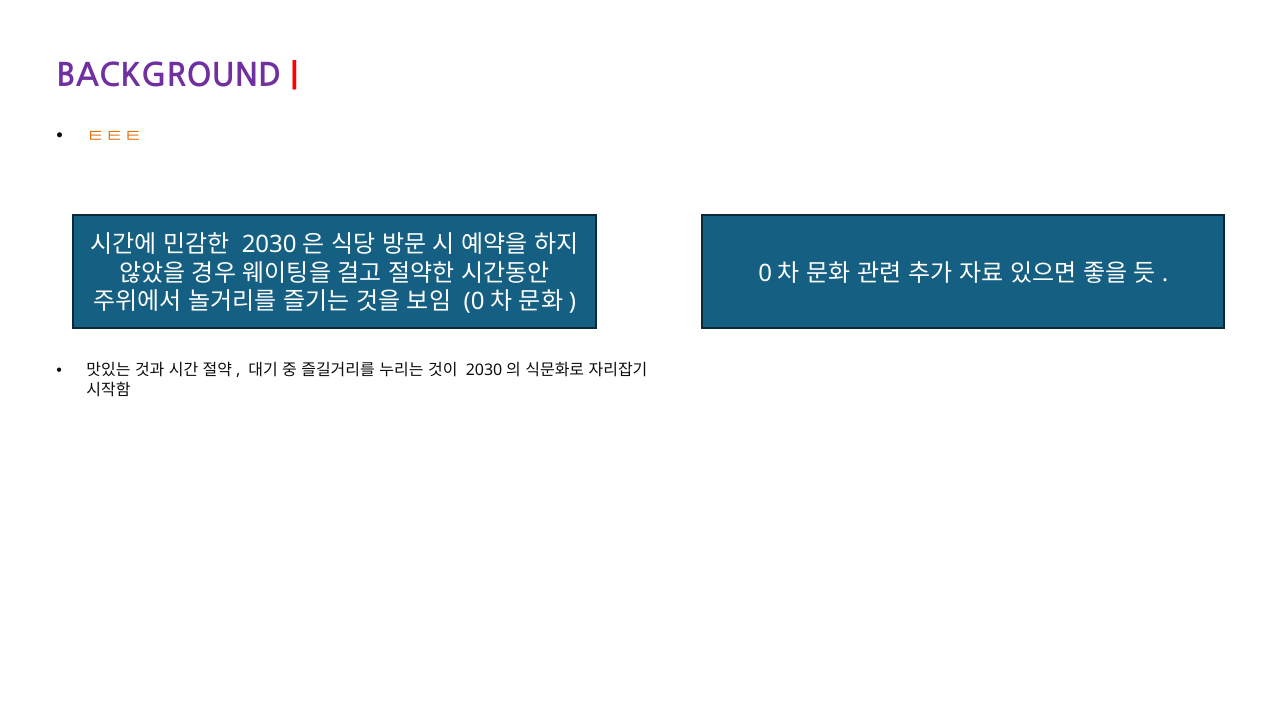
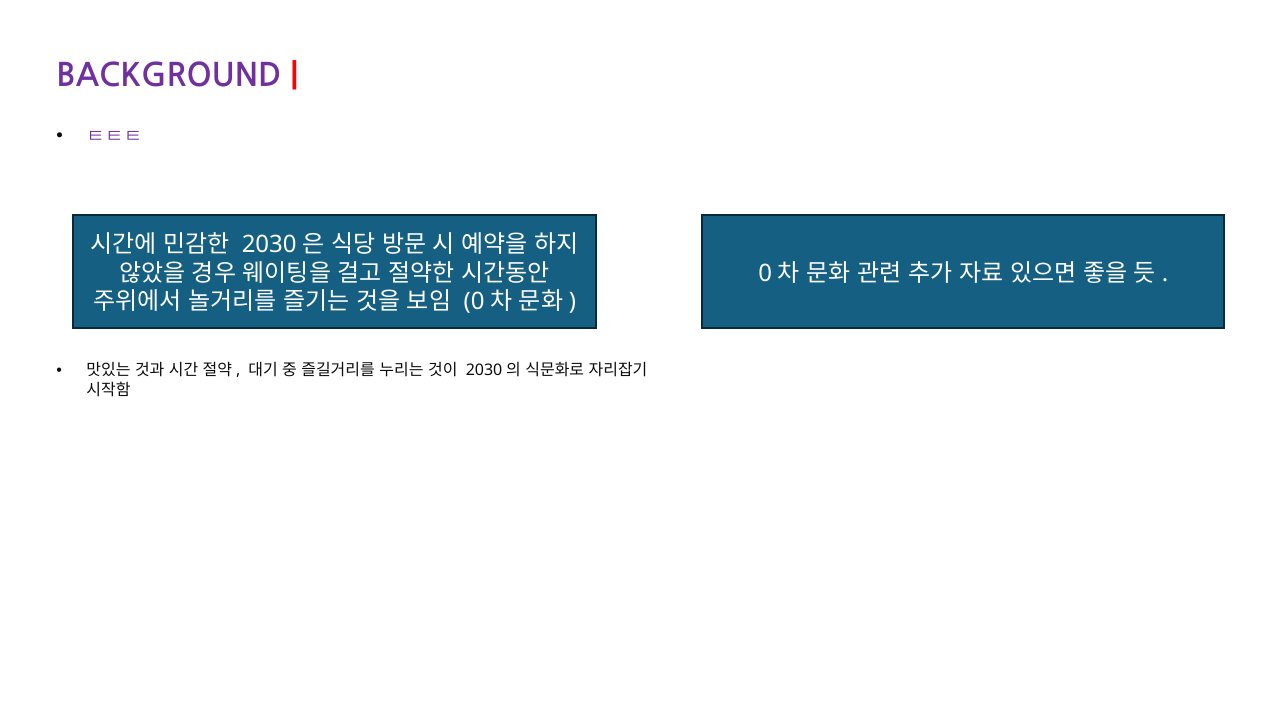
ㅌㅌㅌ colour: orange -> purple (114, 136)
